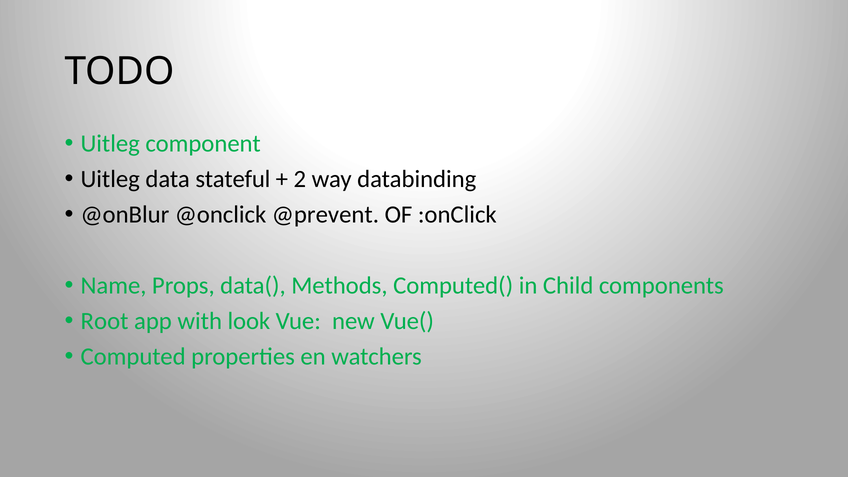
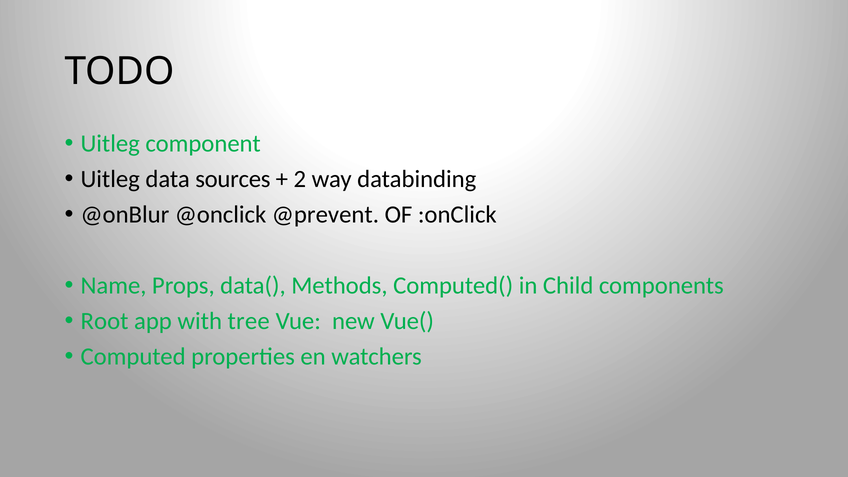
stateful: stateful -> sources (233, 179)
look: look -> tree (249, 321)
